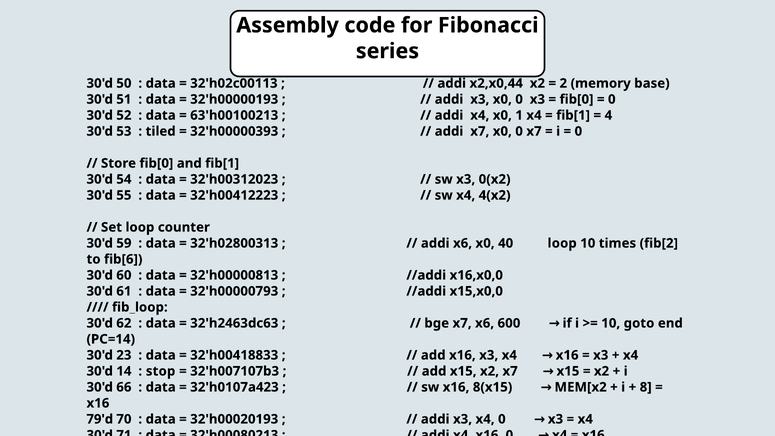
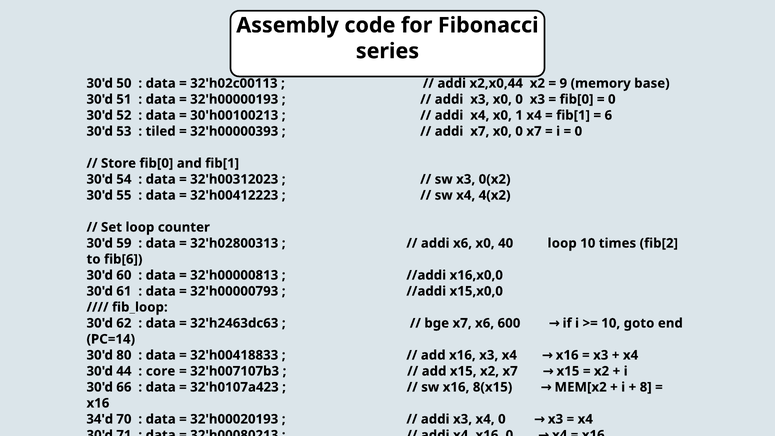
2: 2 -> 9 (563, 83)
63'h00100213: 63'h00100213 -> 30'h00100213 (234, 115)
4: 4 -> 6 (608, 115)
23: 23 -> 80 (124, 355)
14: 14 -> 44 (124, 371)
stop: stop -> core (161, 371)
79'd: 79'd -> 34'd (100, 419)
